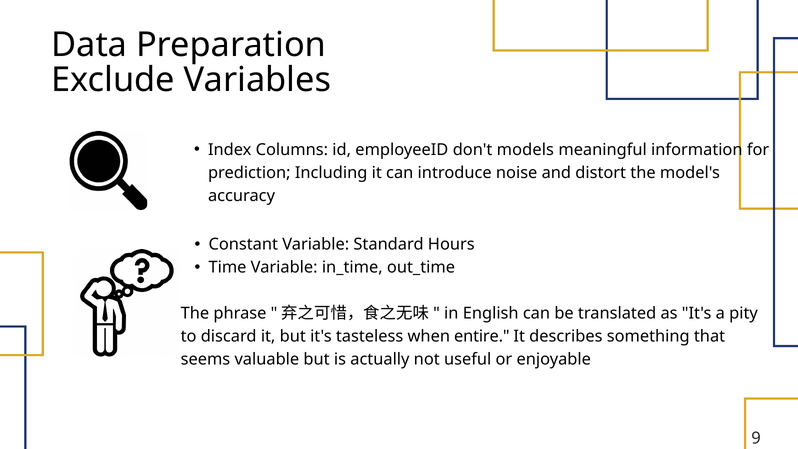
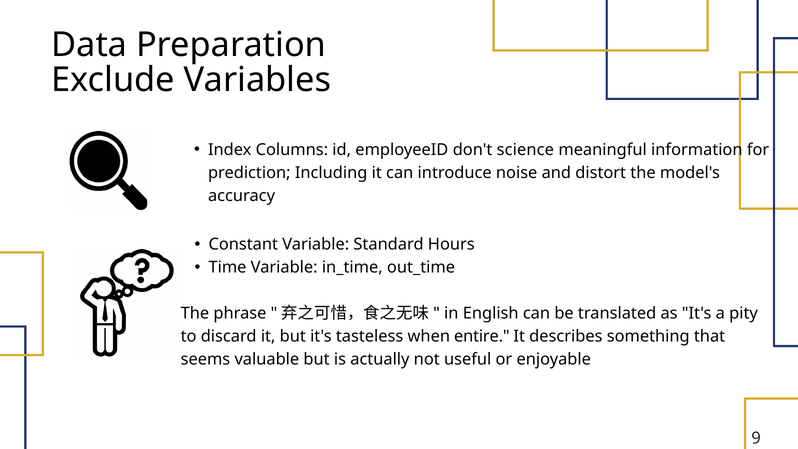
models: models -> science (525, 150)
